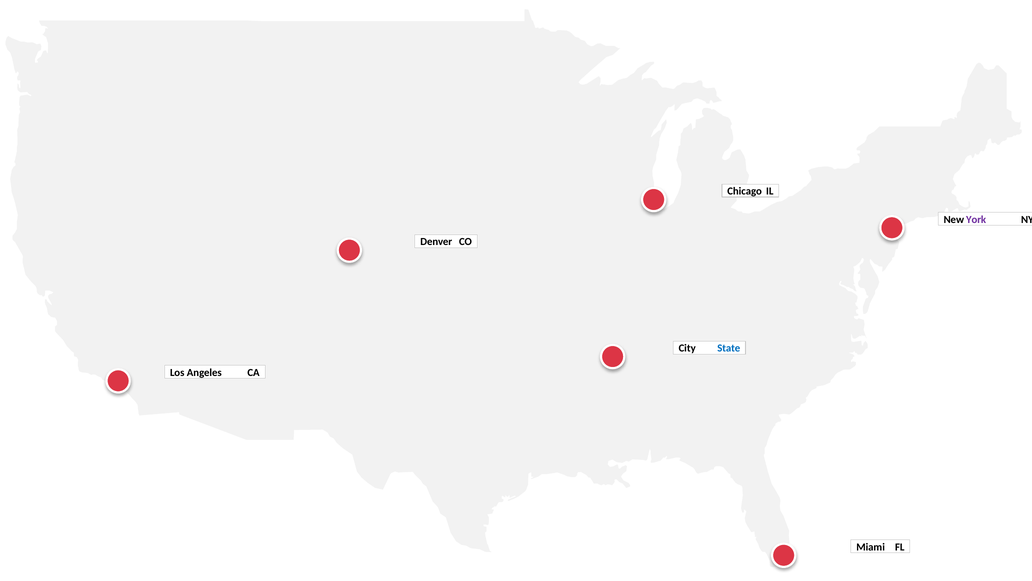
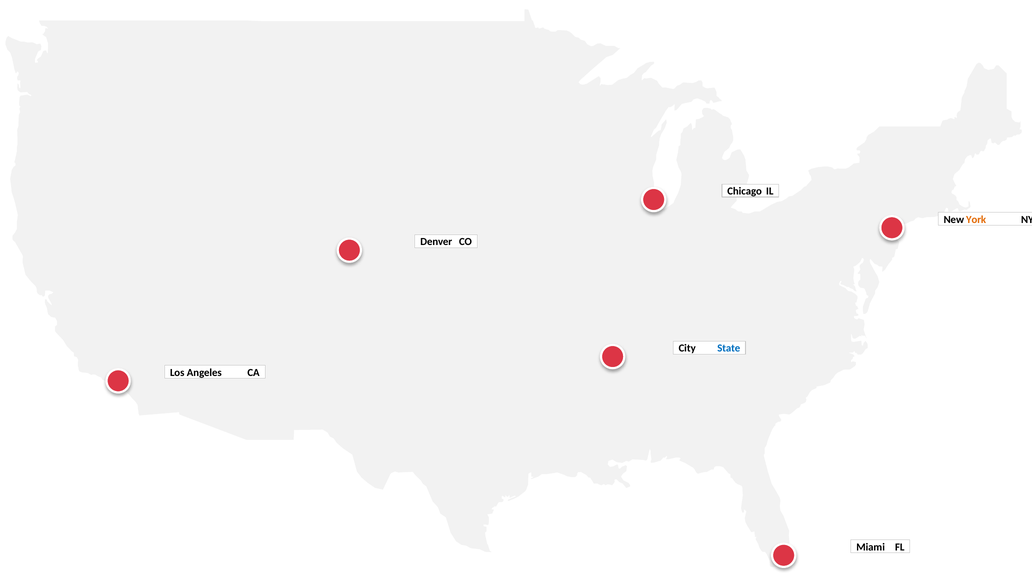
York colour: purple -> orange (976, 219)
